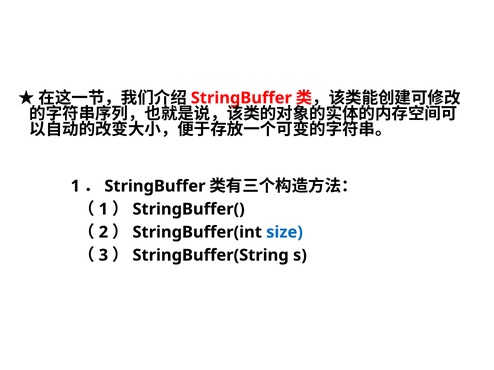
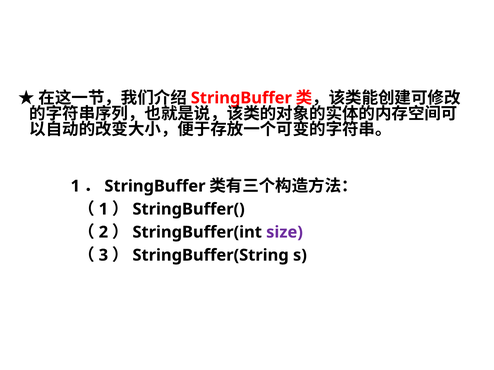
size colour: blue -> purple (285, 232)
